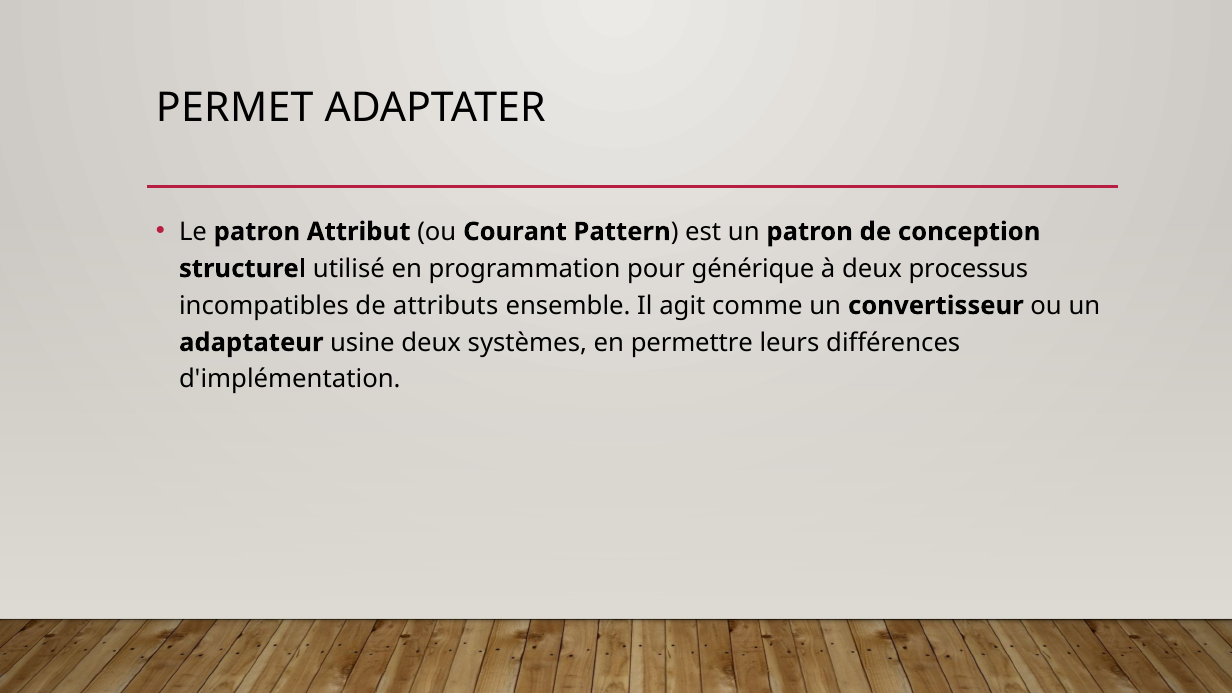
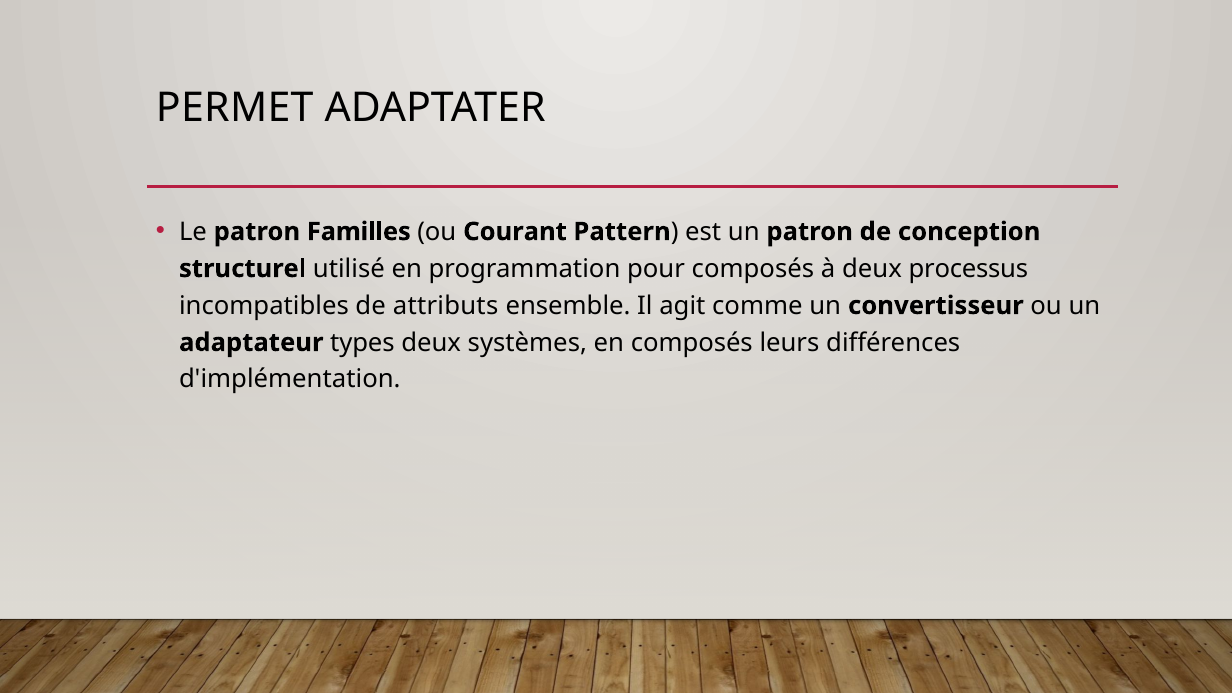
Attribut: Attribut -> Familles (359, 232)
pour générique: générique -> composés (753, 269)
usine: usine -> types (362, 343)
en permettre: permettre -> composés (692, 343)
